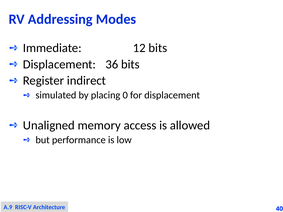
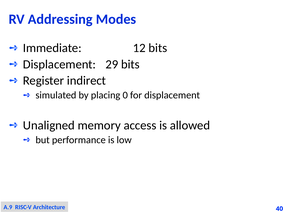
36: 36 -> 29 (112, 64)
